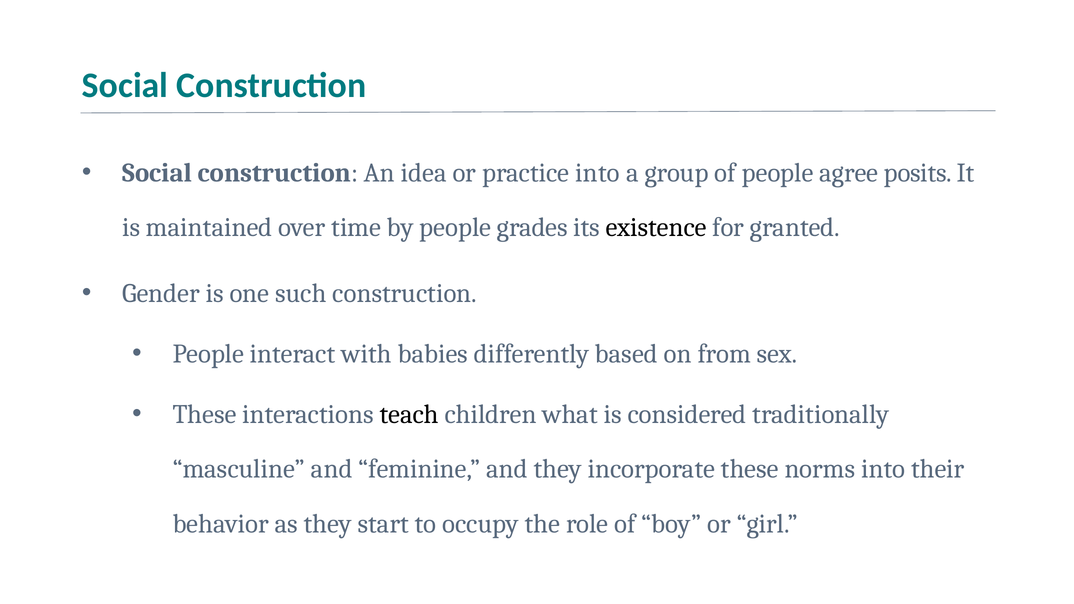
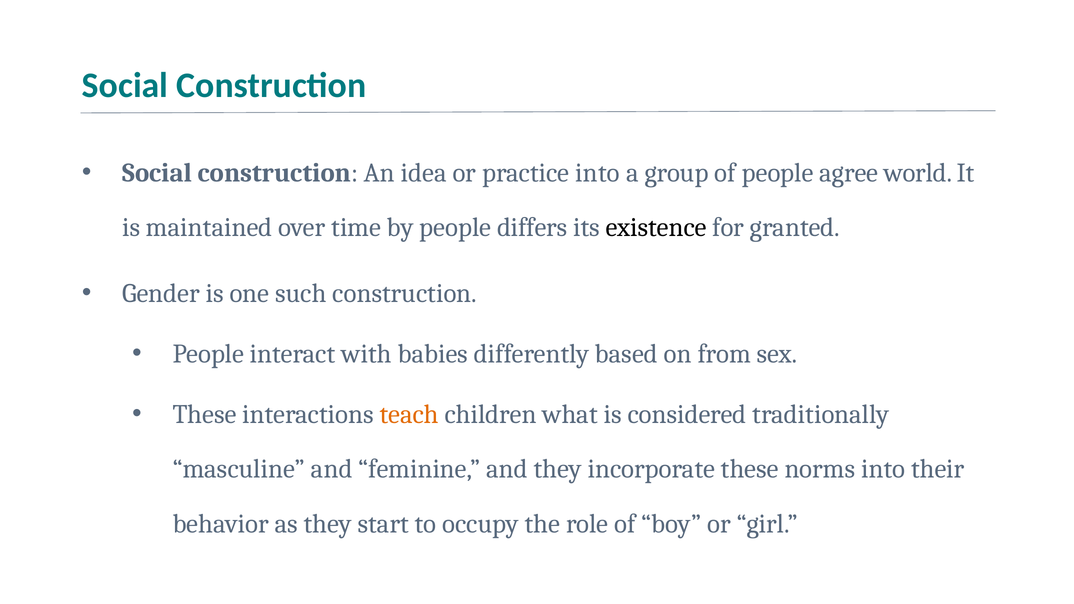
posits: posits -> world (918, 173)
grades: grades -> differs (532, 228)
teach colour: black -> orange (409, 414)
